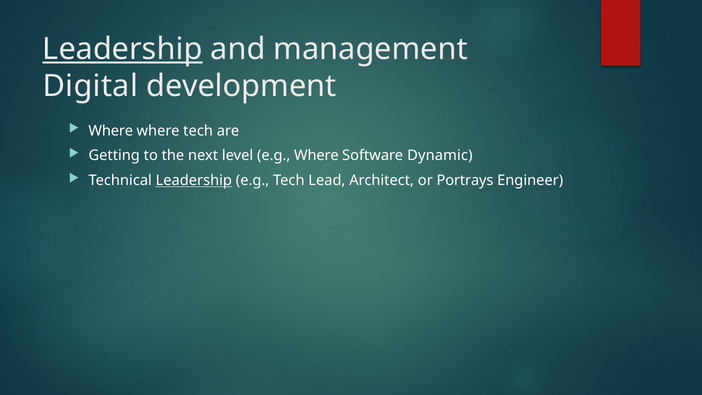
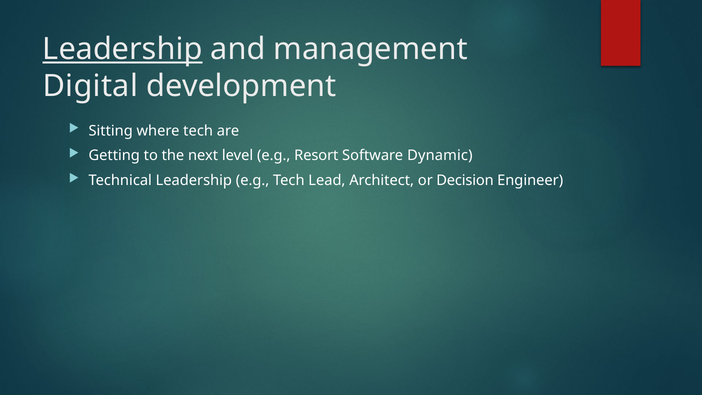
Where: Where -> Sitting (111, 131)
e.g Where: Where -> Resort (316, 156)
Leadership underline: present -> none (194, 180)
Portrays: Portrays -> Decision (465, 180)
